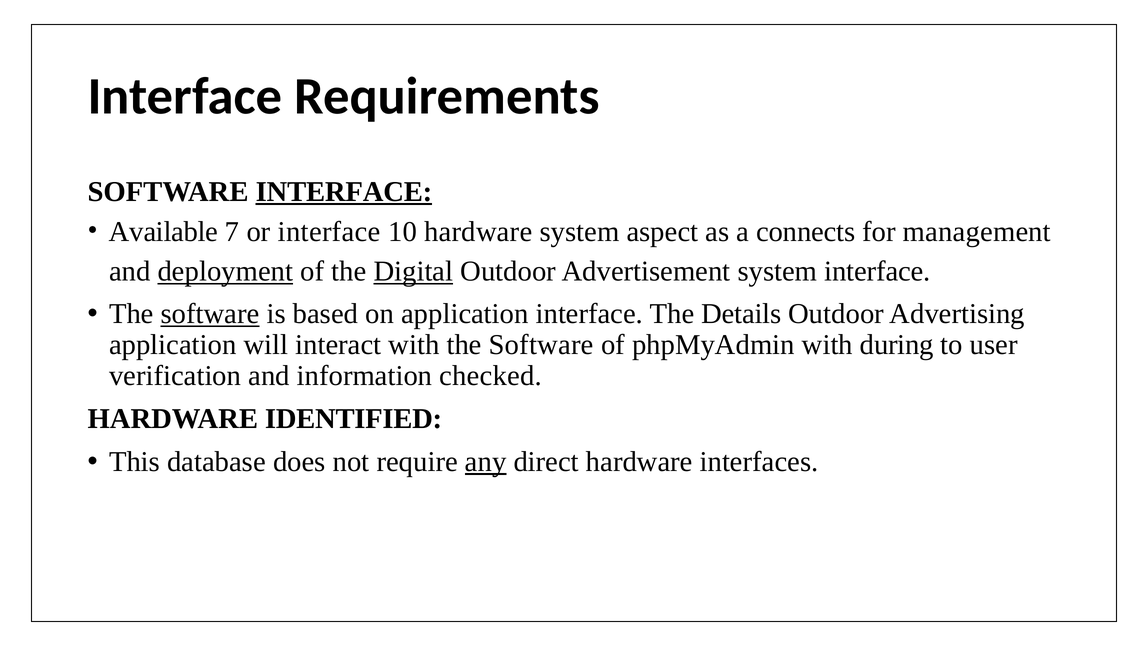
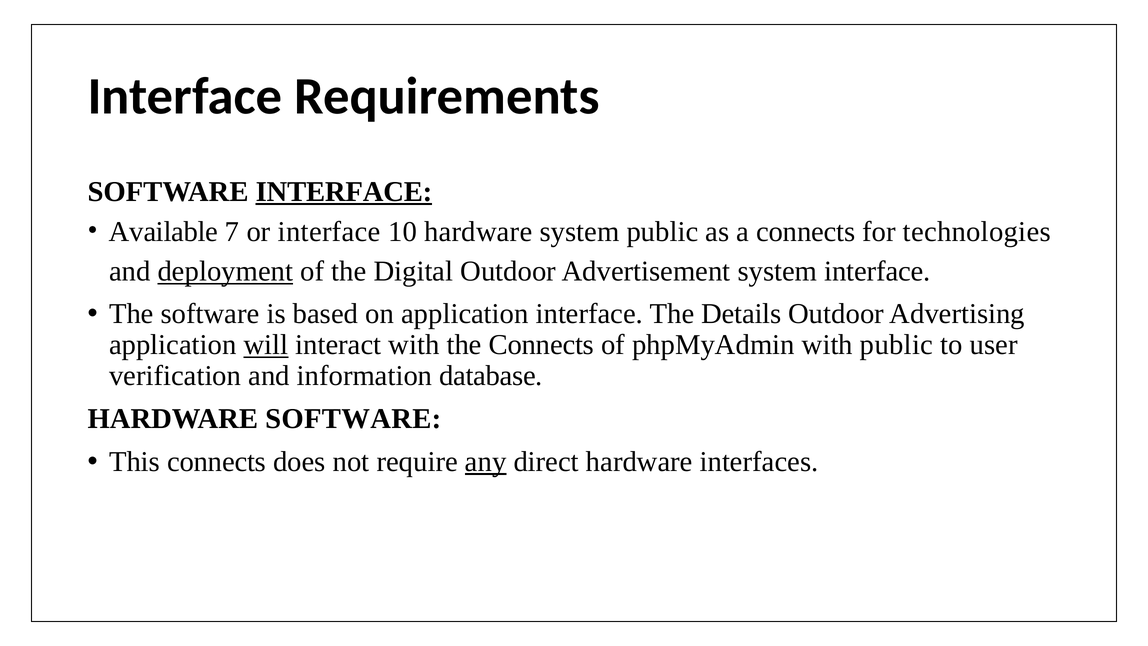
system aspect: aspect -> public (662, 232)
management: management -> technologies (977, 232)
Digital underline: present -> none (413, 271)
software underline: present -> none (210, 314)
will underline: none -> present (266, 345)
with the Software: Software -> Connects (541, 345)
with during: during -> public (896, 345)
checked: checked -> database (491, 376)
HARDWARE IDENTIFIED: IDENTIFIED -> SOFTWARE (353, 419)
This database: database -> connects (217, 462)
